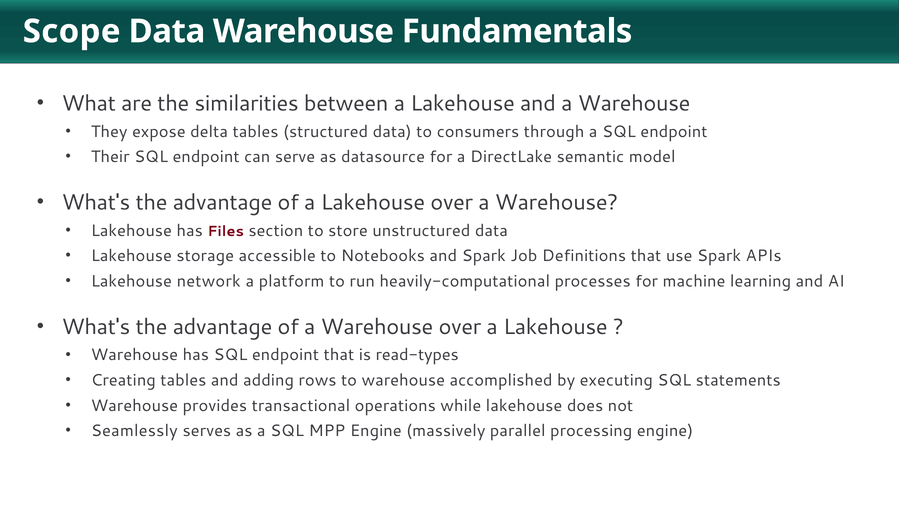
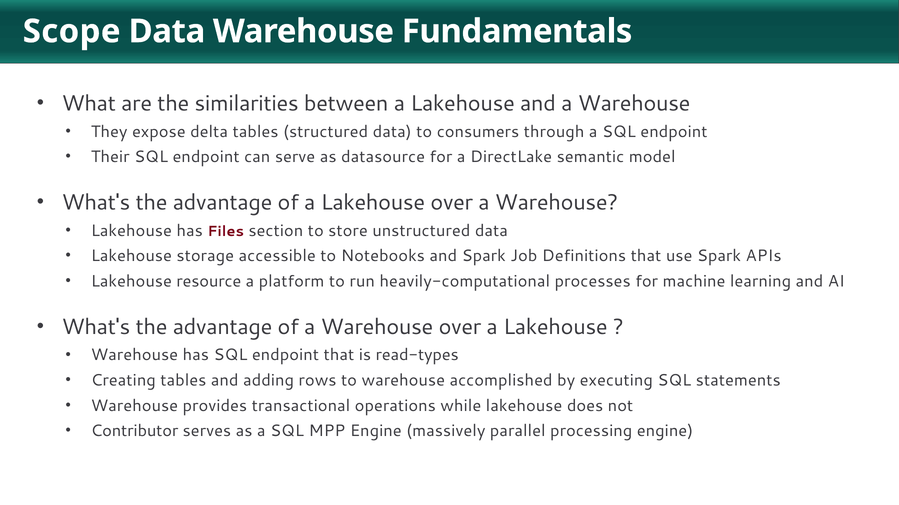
network: network -> resource (209, 282)
Seamlessly: Seamlessly -> Contributor (135, 432)
